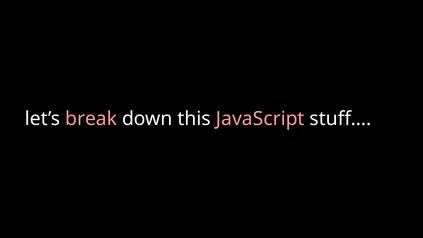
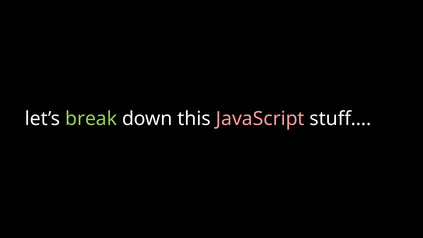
break colour: pink -> light green (91, 119)
